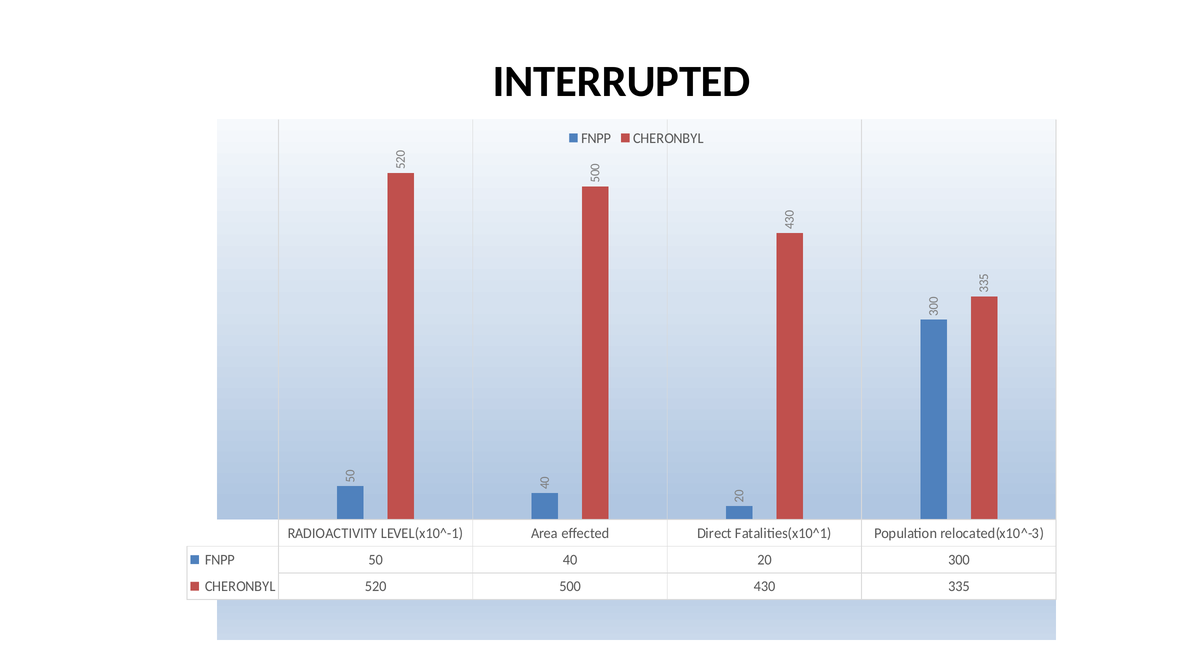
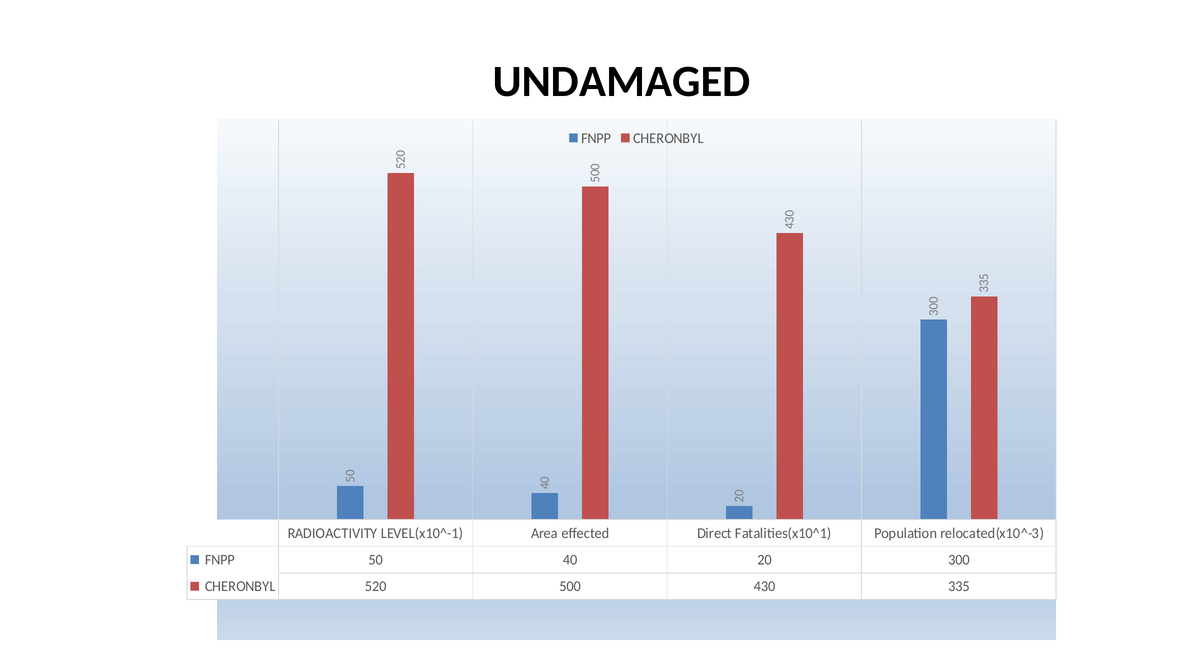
INTERRUPTED: INTERRUPTED -> UNDAMAGED (621, 81)
